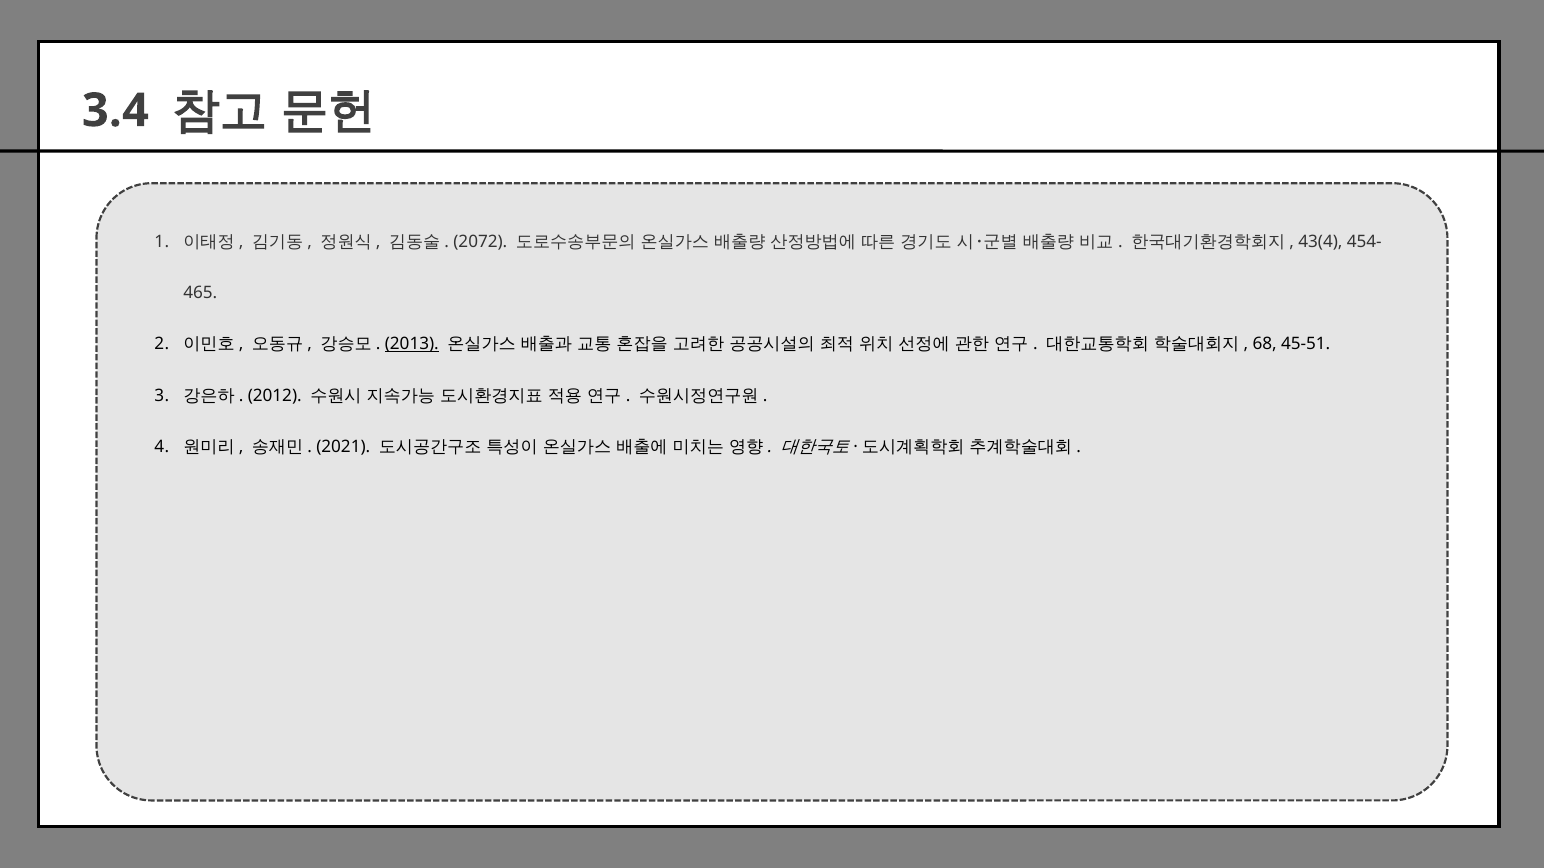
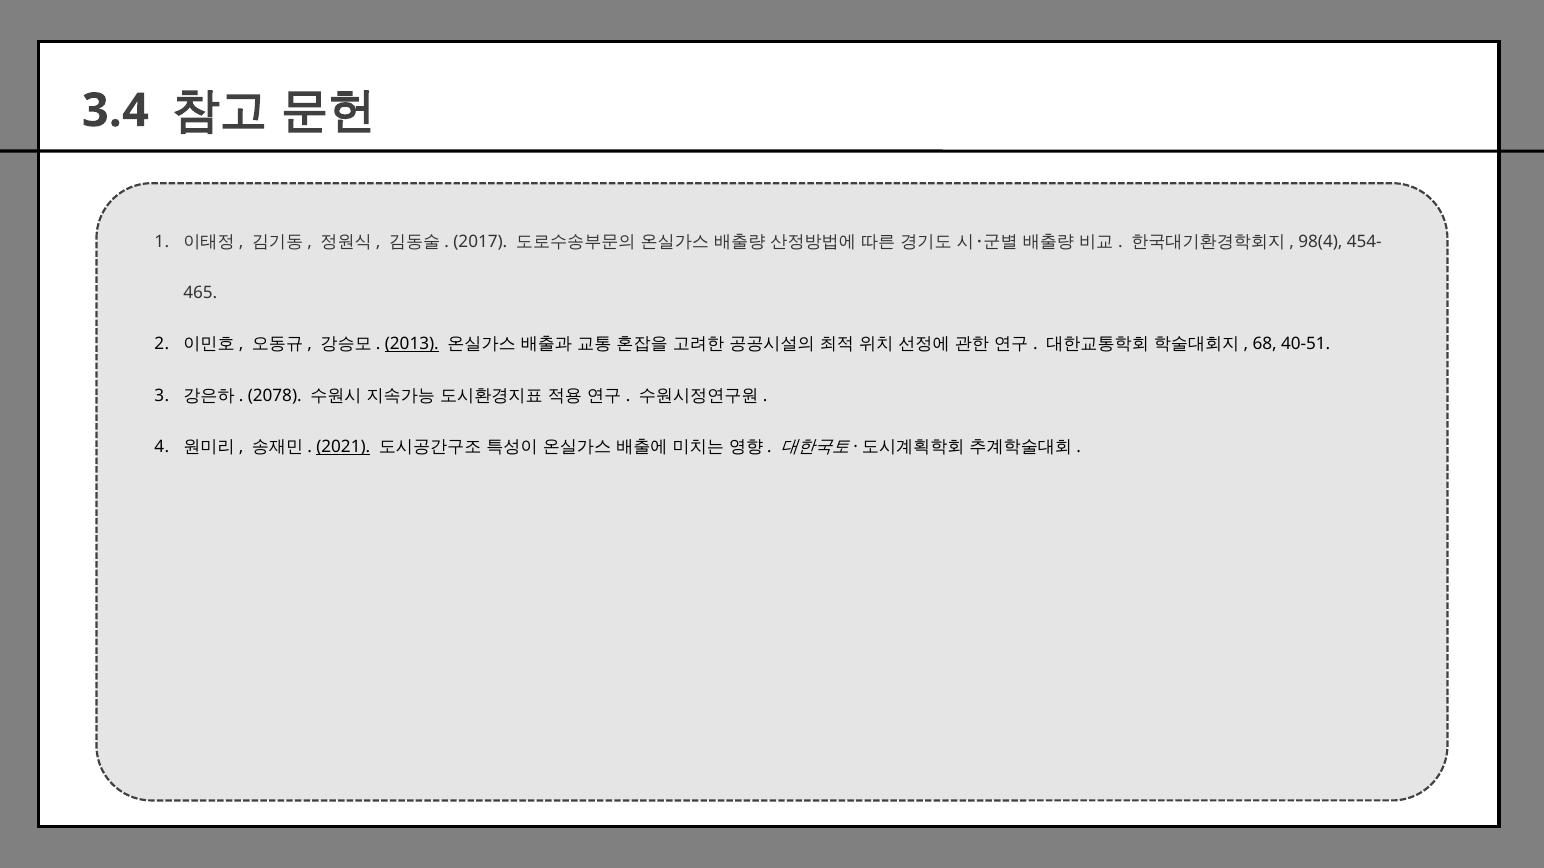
2072: 2072 -> 2017 (480, 242)
43(4: 43(4 -> 98(4 (1320, 242)
45-51: 45-51 -> 40-51 (1306, 344)
2012: 2012 -> 2078 (275, 396)
2021 underline: none -> present (343, 447)
